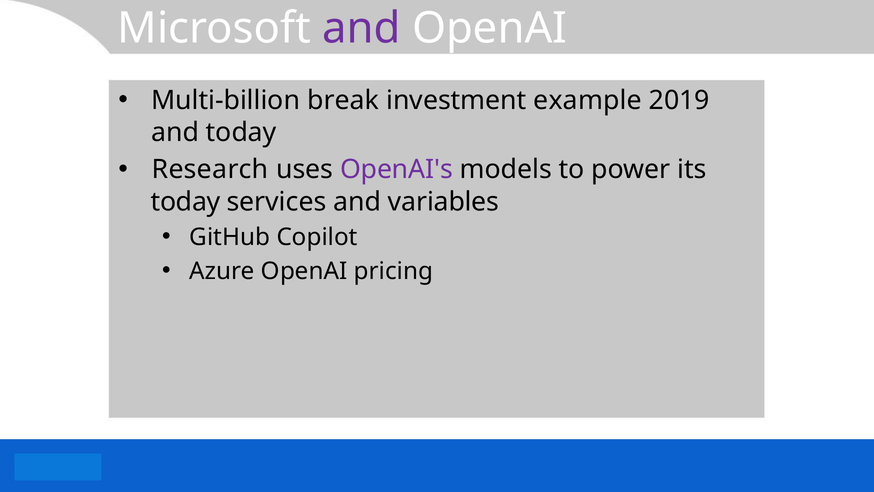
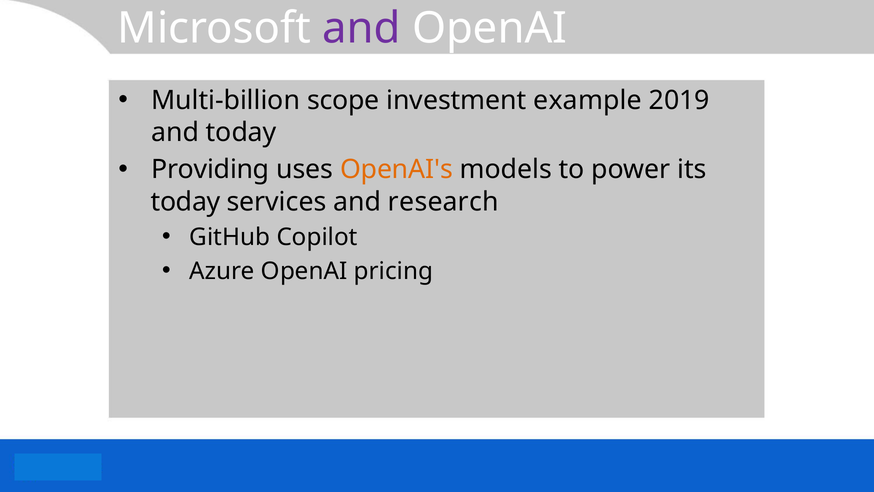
break: break -> scope (343, 100)
Research: Research -> Providing (210, 170)
OpenAI's colour: purple -> orange (396, 170)
variables: variables -> research (443, 202)
